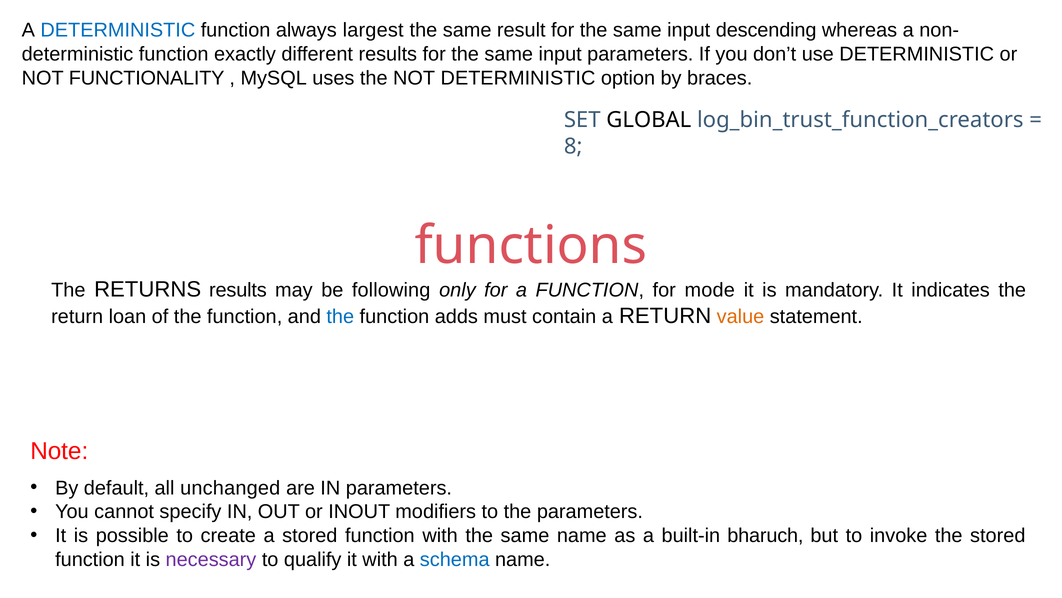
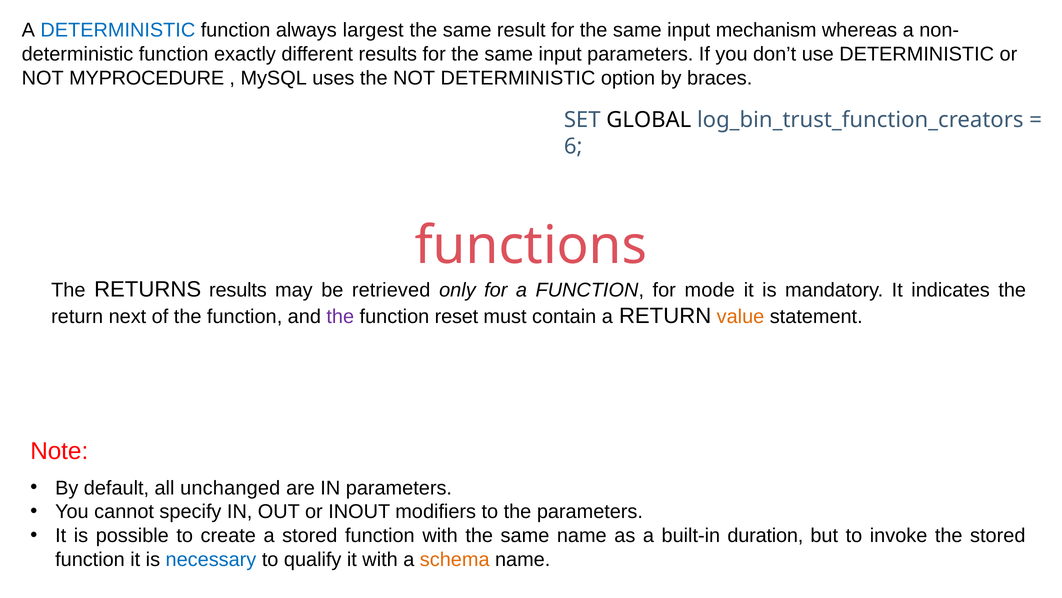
descending: descending -> mechanism (766, 30)
FUNCTIONALITY: FUNCTIONALITY -> MYPROCEDURE (147, 78)
8: 8 -> 6 (573, 146)
following: following -> retrieved (391, 290)
loan: loan -> next (127, 316)
the colour: blue -> purple (340, 316)
adds: adds -> reset (456, 316)
bharuch: bharuch -> duration (765, 535)
necessary colour: purple -> blue (211, 559)
schema colour: blue -> orange (455, 559)
